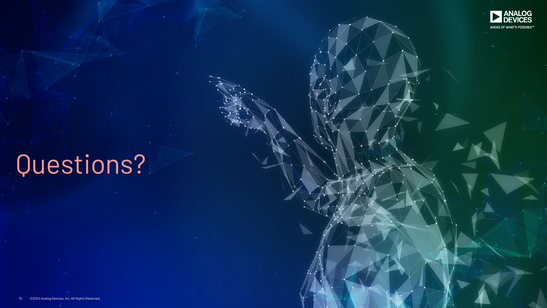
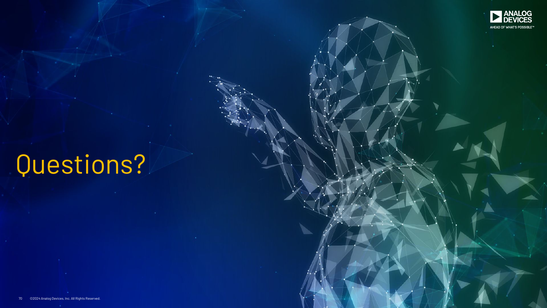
Questions colour: pink -> yellow (81, 165)
